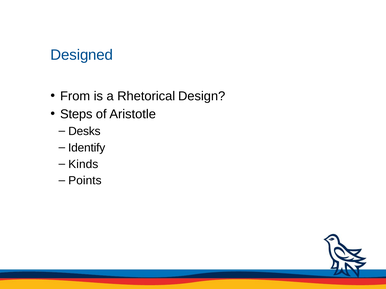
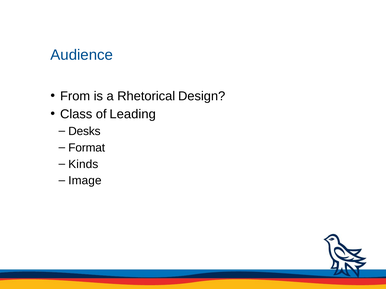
Designed: Designed -> Audience (82, 55)
Steps: Steps -> Class (76, 114)
Aristotle: Aristotle -> Leading (133, 114)
Identify: Identify -> Format (87, 148)
Points: Points -> Image (85, 181)
